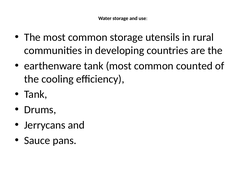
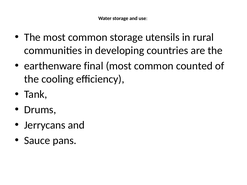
earthenware tank: tank -> final (94, 66)
